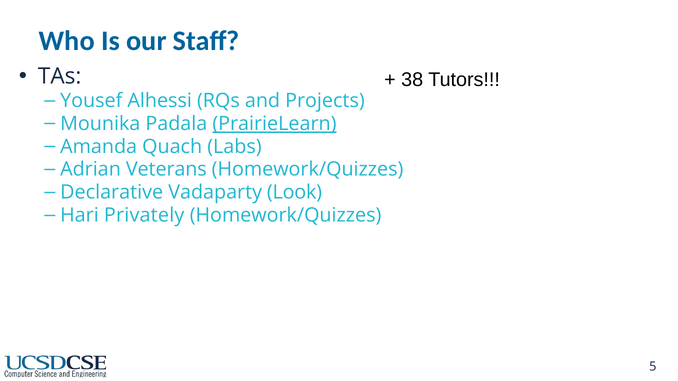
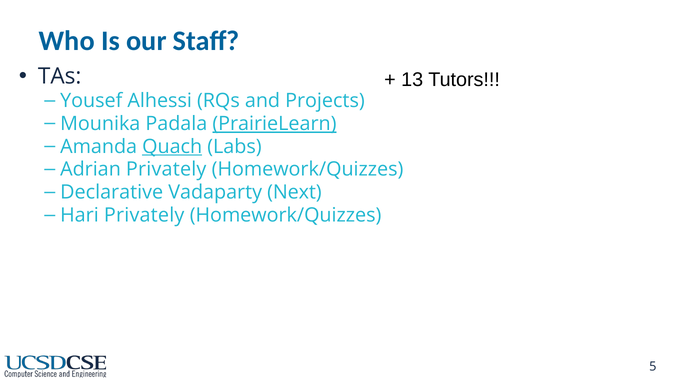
38: 38 -> 13 (412, 80)
Quach underline: none -> present (172, 147)
Adrian Veterans: Veterans -> Privately (166, 170)
Look: Look -> Next (294, 193)
